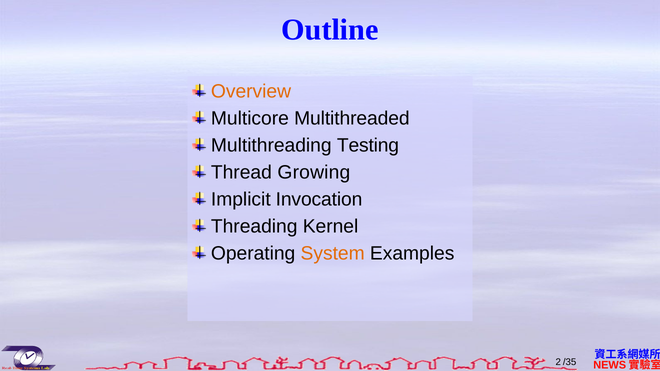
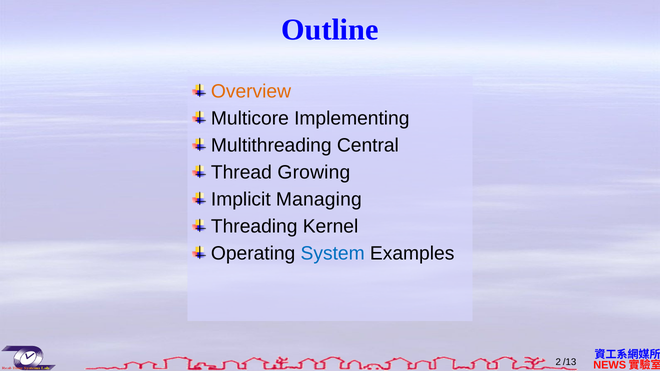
Multithreaded: Multithreaded -> Implementing (352, 119)
Testing: Testing -> Central (368, 145)
Invocation: Invocation -> Managing (319, 199)
System colour: orange -> blue (333, 253)
/35: /35 -> /13 (570, 362)
